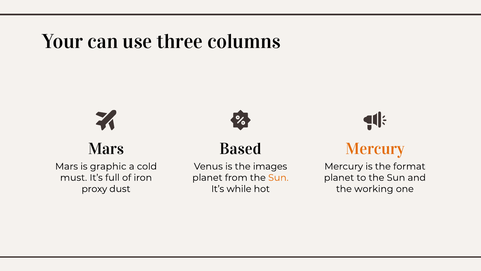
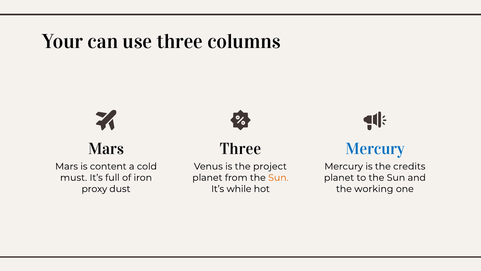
Based: Based -> Three (240, 149)
Mercury colour: orange -> blue (375, 149)
graphic: graphic -> content (108, 166)
images: images -> project (270, 166)
format: format -> credits (409, 166)
